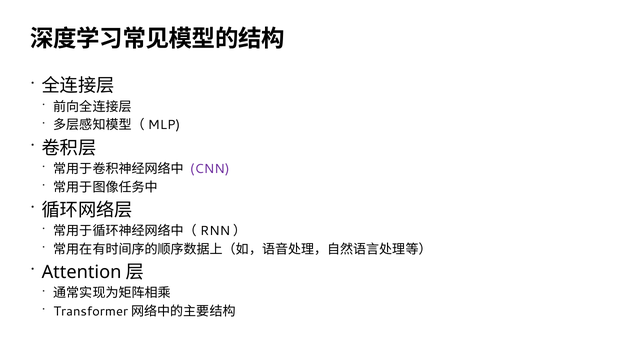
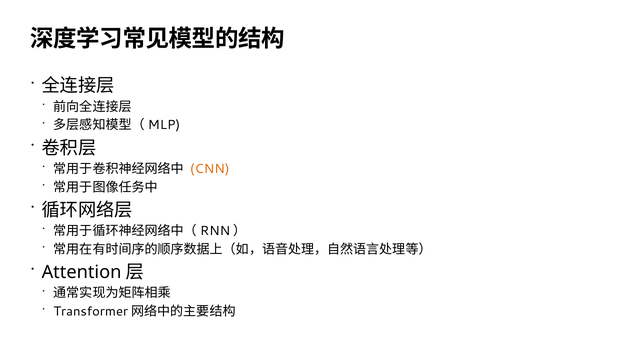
CNN colour: purple -> orange (210, 169)
